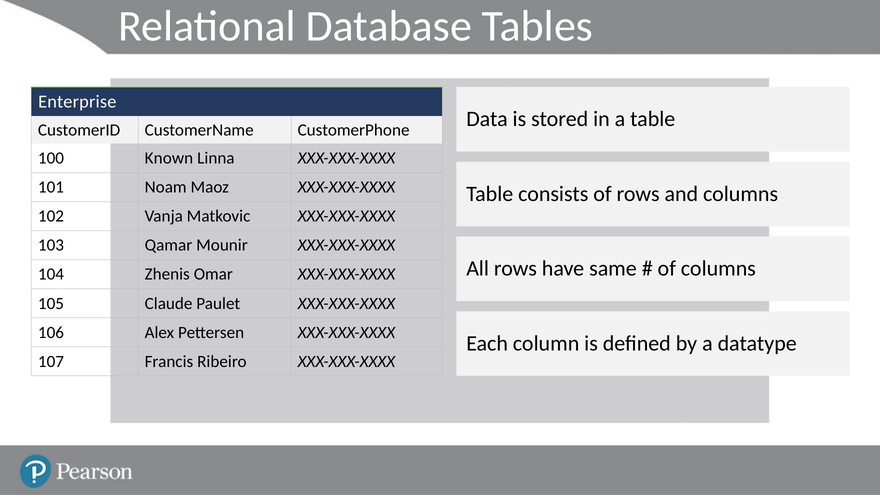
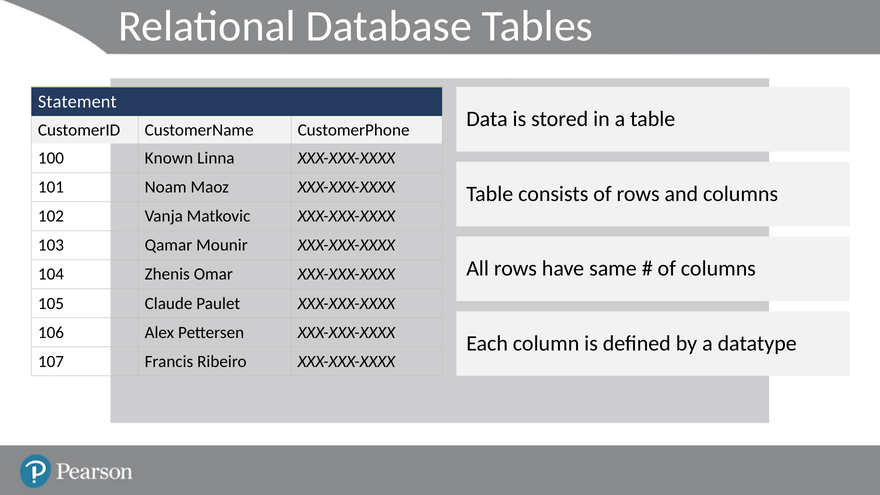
Enterprise: Enterprise -> Statement (77, 102)
